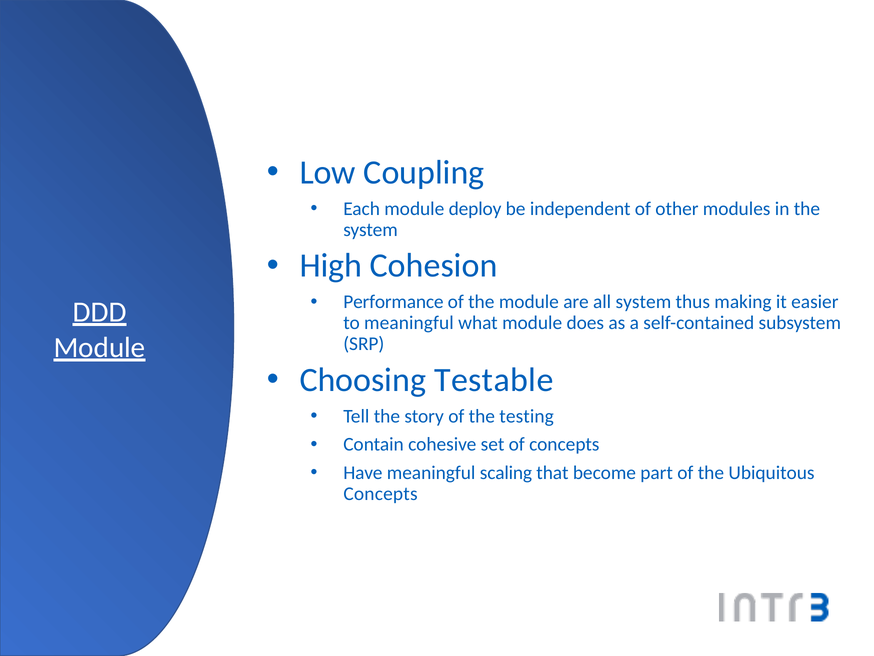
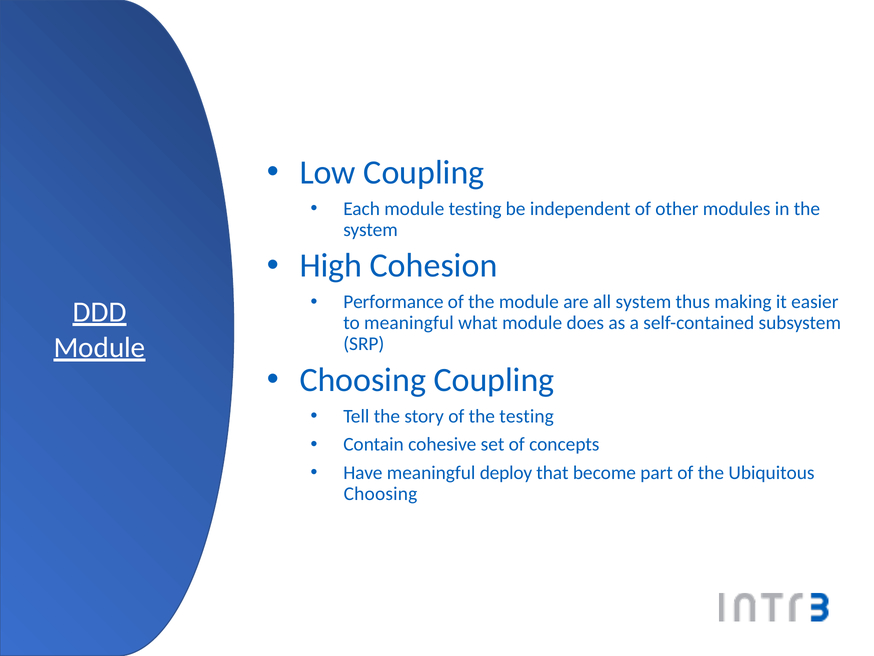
module deploy: deploy -> testing (475, 208)
Choosing Testable: Testable -> Coupling (494, 380)
scaling: scaling -> deploy (506, 472)
Concepts: Concepts -> Choosing (381, 493)
